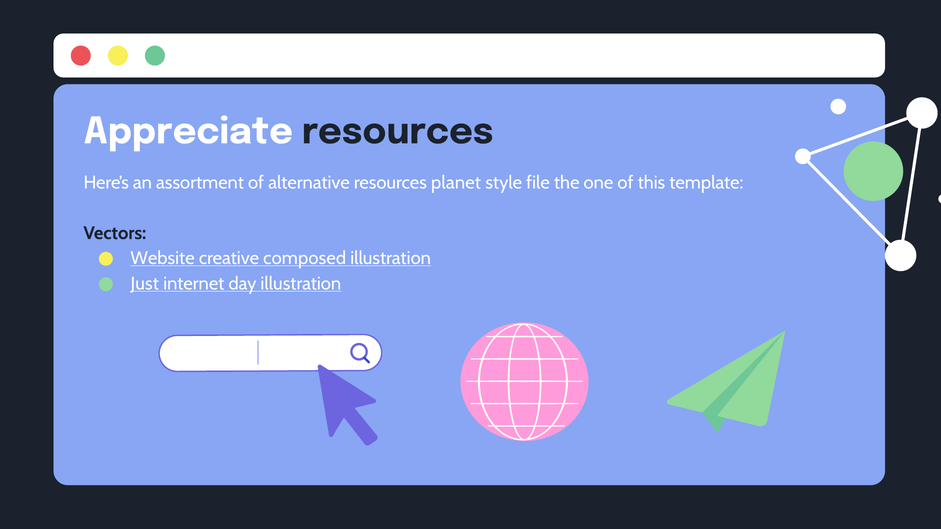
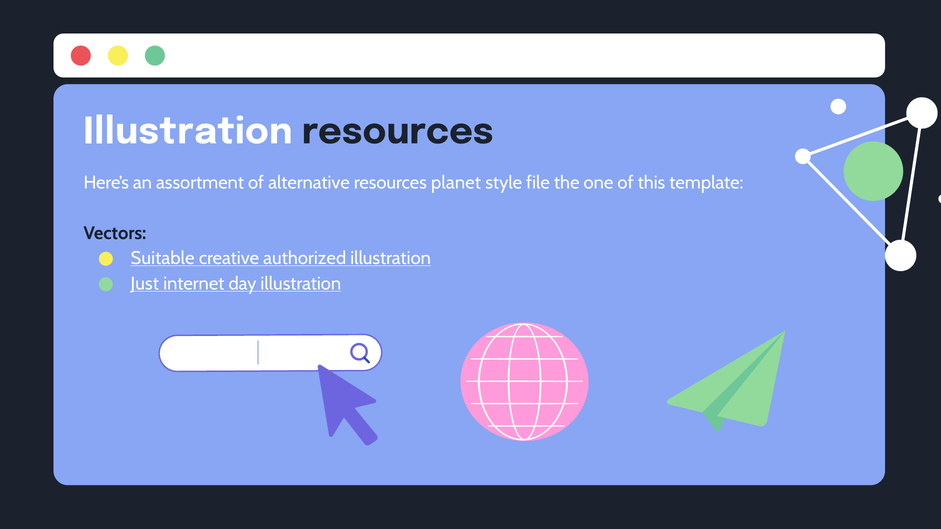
Appreciate: Appreciate -> Illustration (188, 131)
Website: Website -> Suitable (163, 259)
composed: composed -> authorized (305, 259)
